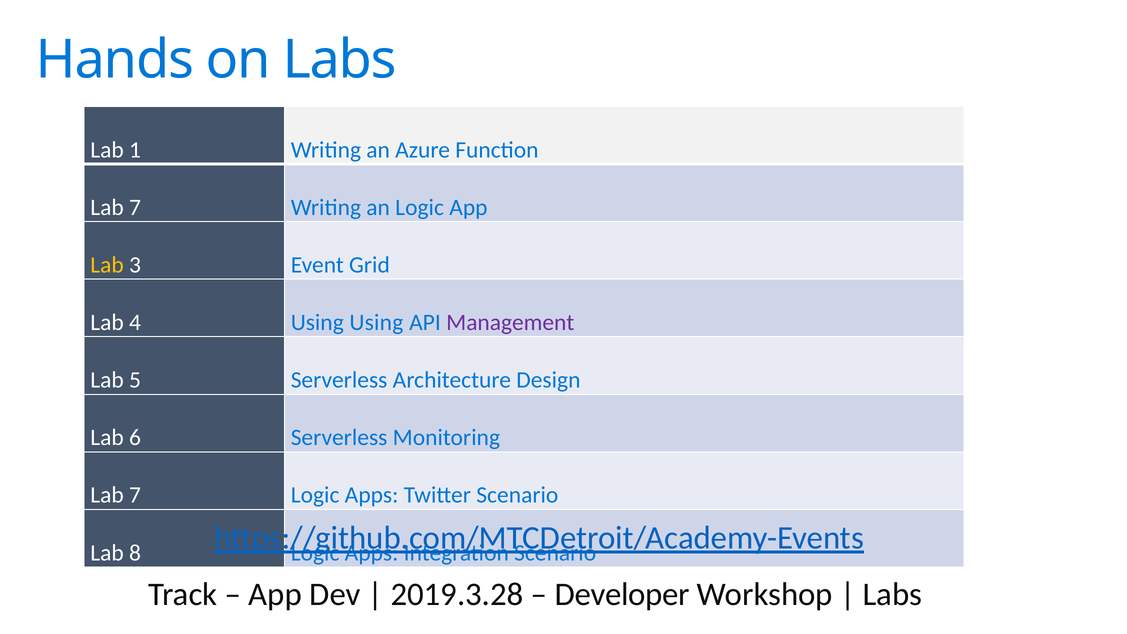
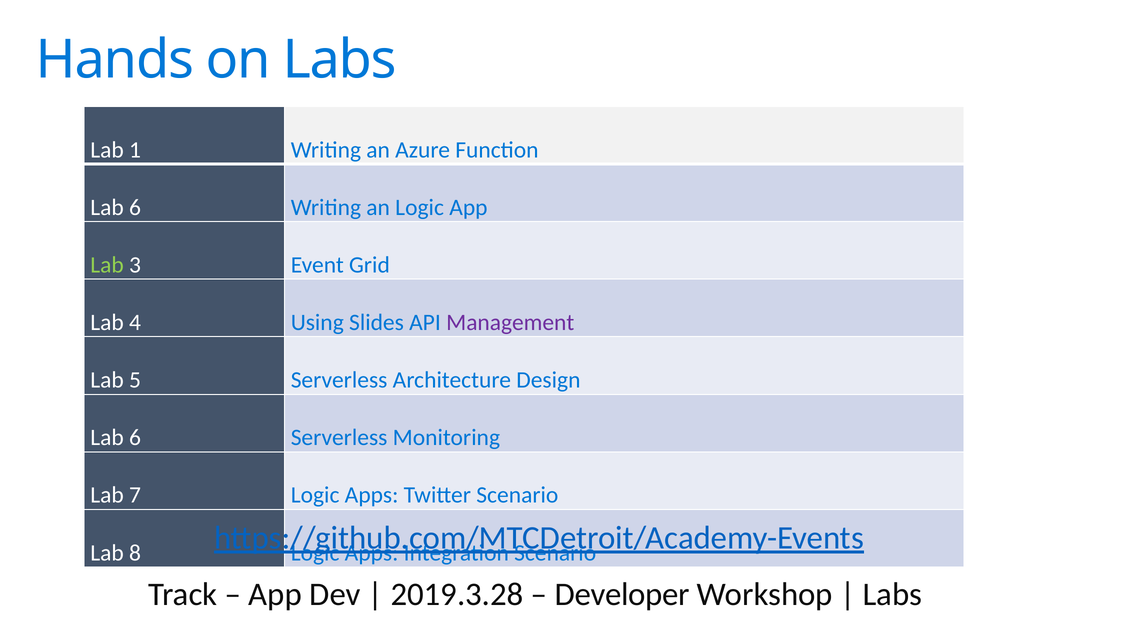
7: 7 -> 6 (135, 207)
Lab colour: yellow -> light green (107, 265)
Using Using: Using -> Slides (376, 323)
